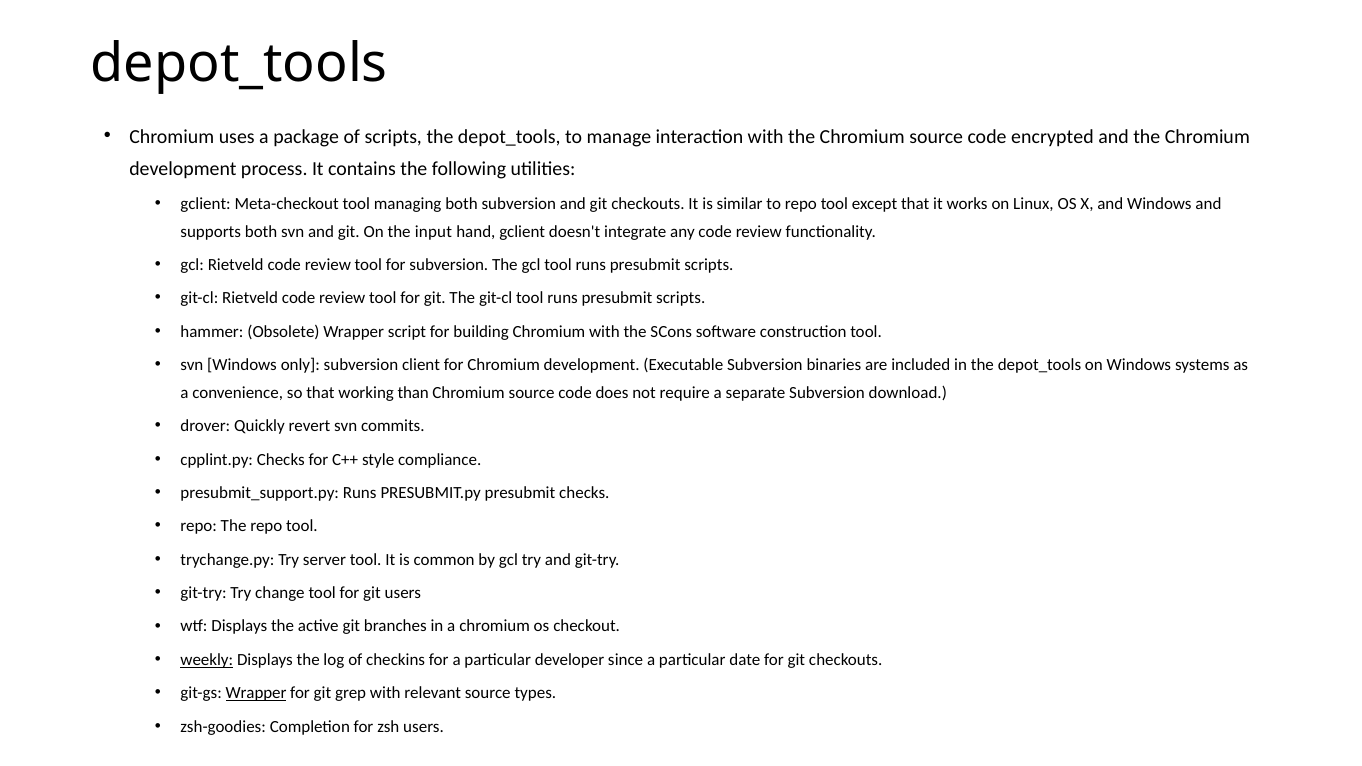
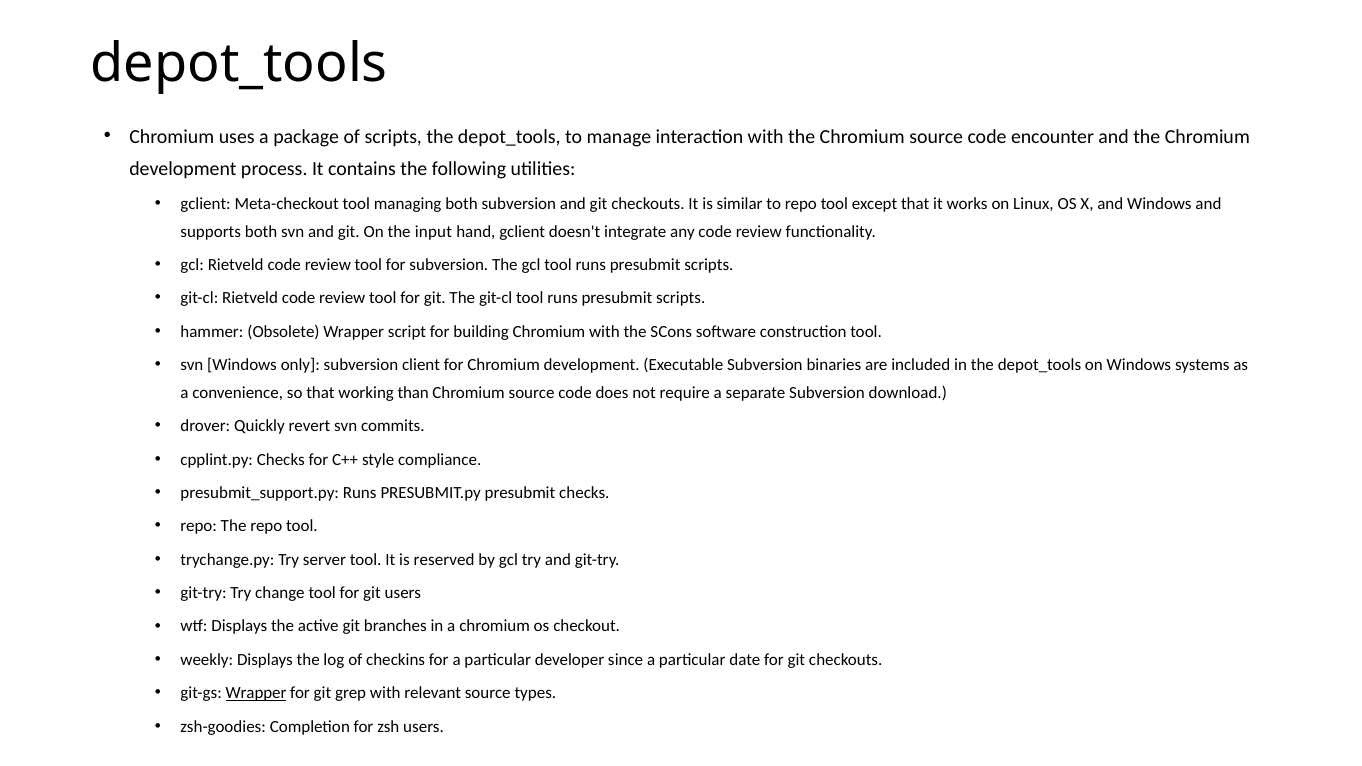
encrypted: encrypted -> encounter (1053, 136)
common: common -> reserved (444, 560)
weekly underline: present -> none (207, 660)
